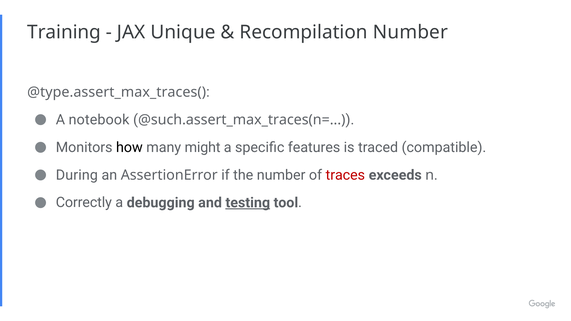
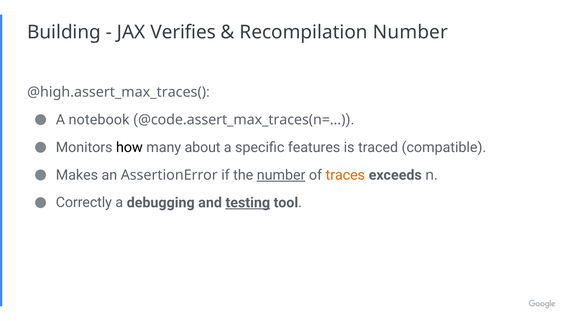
Training: Training -> Building (64, 32)
Unique: Unique -> Verifies (183, 32)
@type.assert_max_traces(: @type.assert_max_traces( -> @high.assert_max_traces( (117, 92)
@such.assert_max_traces(n=: @such.assert_max_traces(n= -> @code.assert_max_traces(n= (242, 120)
might: might -> about (203, 147)
During: During -> Makes (77, 175)
number underline: none -> present (281, 175)
traces colour: red -> orange (345, 175)
